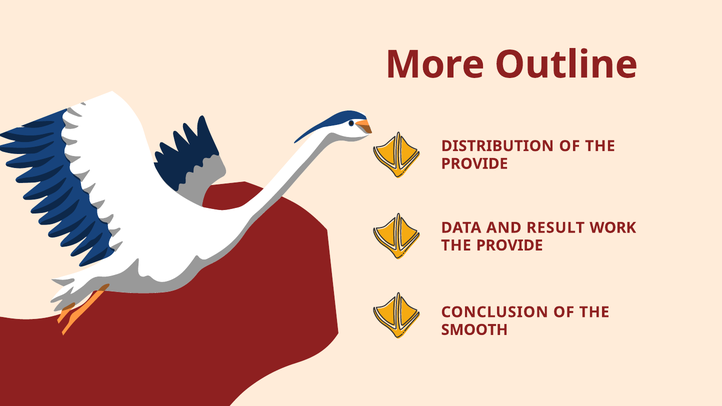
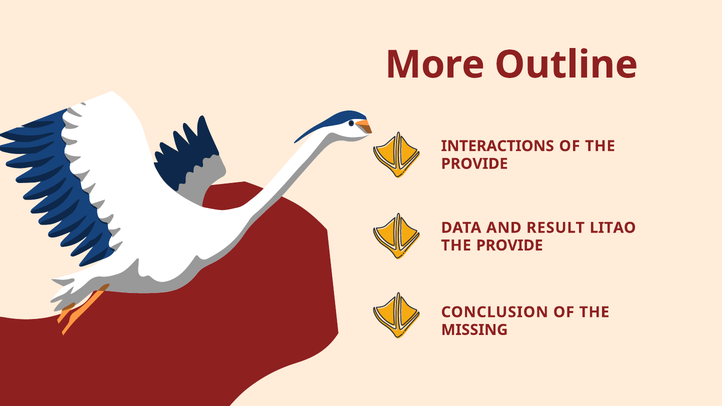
DISTRIBUTION: DISTRIBUTION -> INTERACTIONS (498, 146)
WORK: WORK -> LITAO (613, 228)
SMOOTH: SMOOTH -> MISSING (474, 330)
